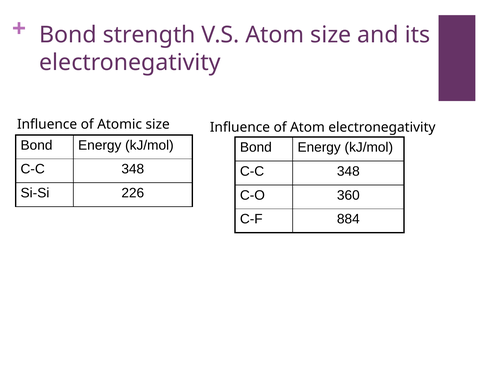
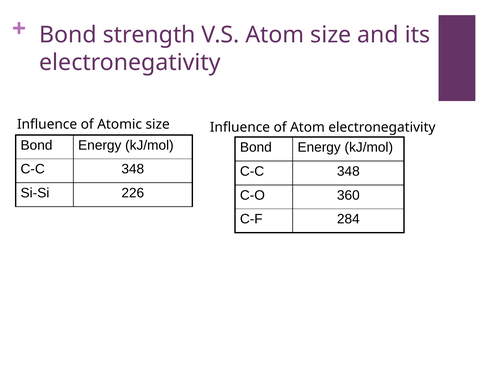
884: 884 -> 284 (348, 219)
